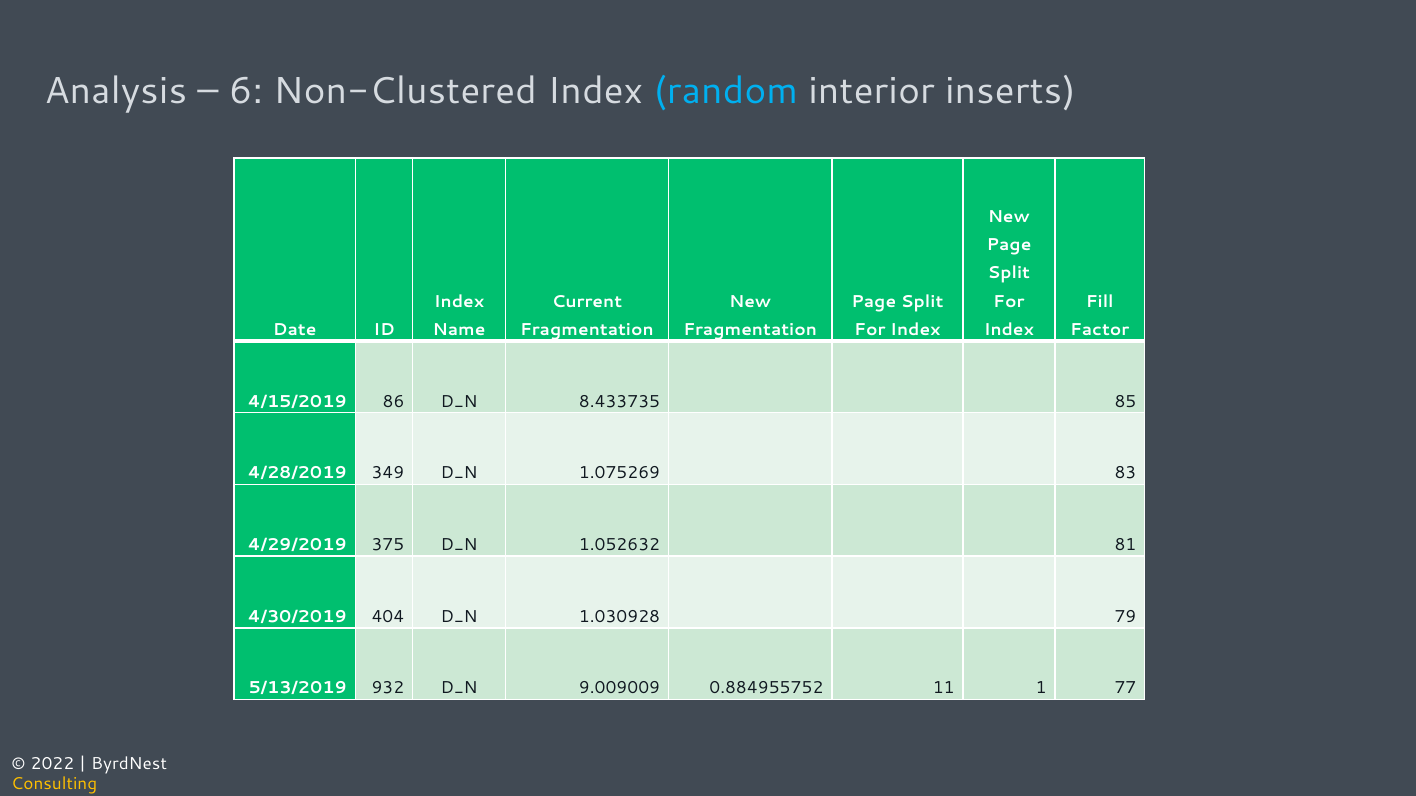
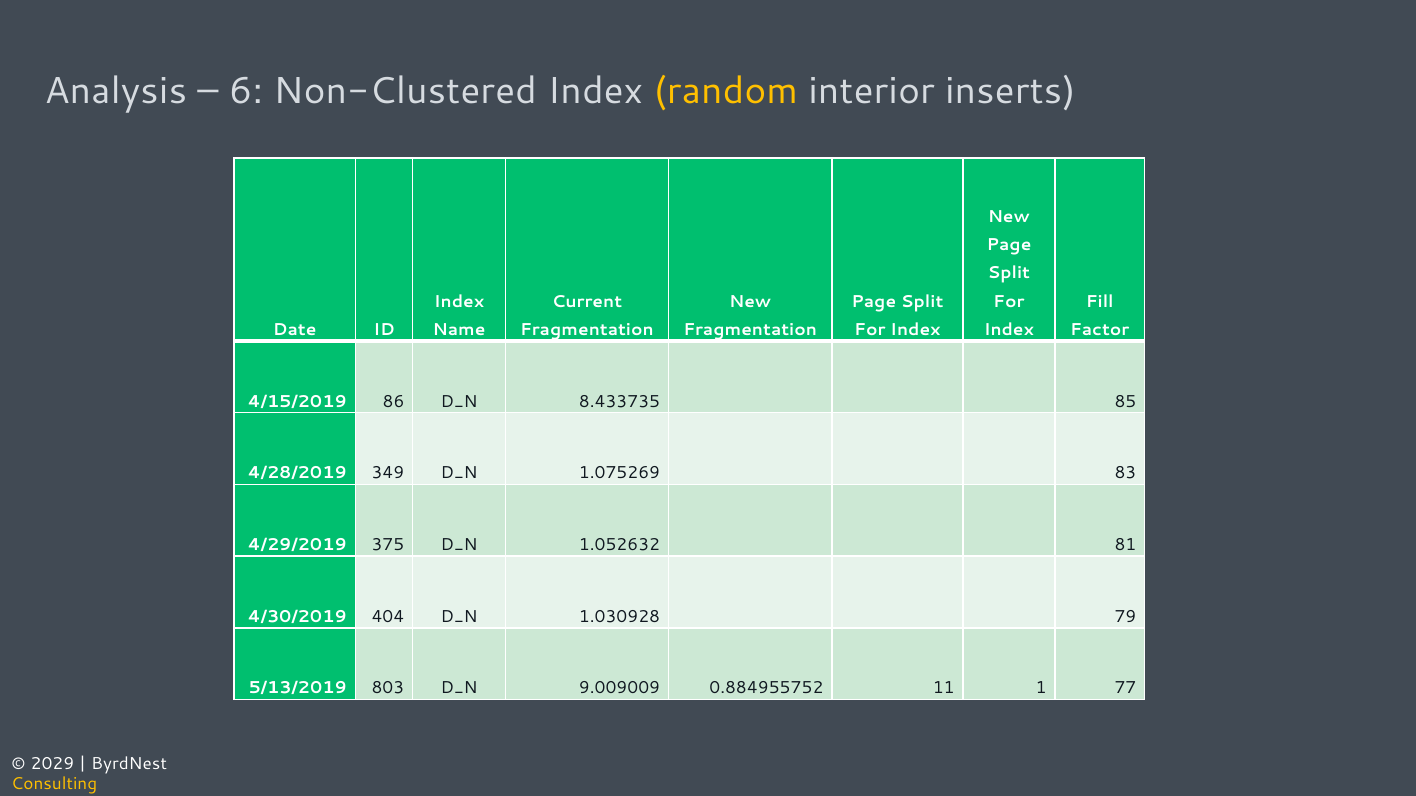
random colour: light blue -> yellow (726, 91)
932: 932 -> 803 (388, 689)
2022: 2022 -> 2029 (52, 764)
